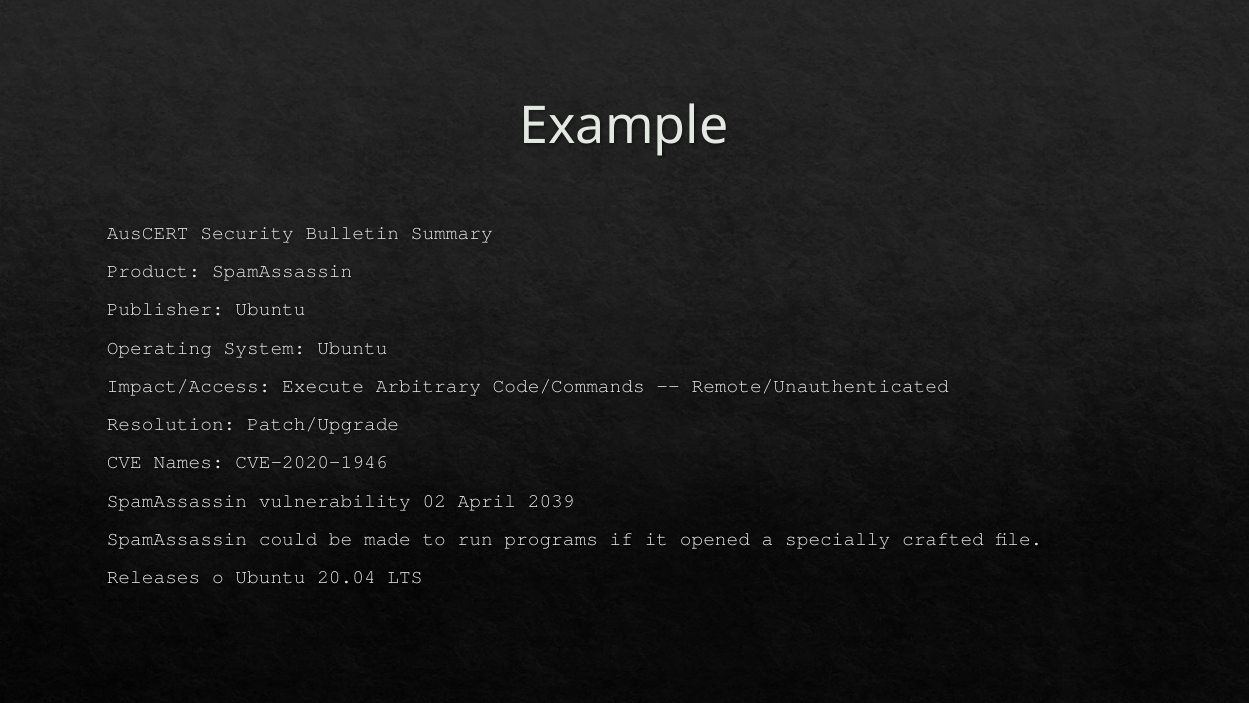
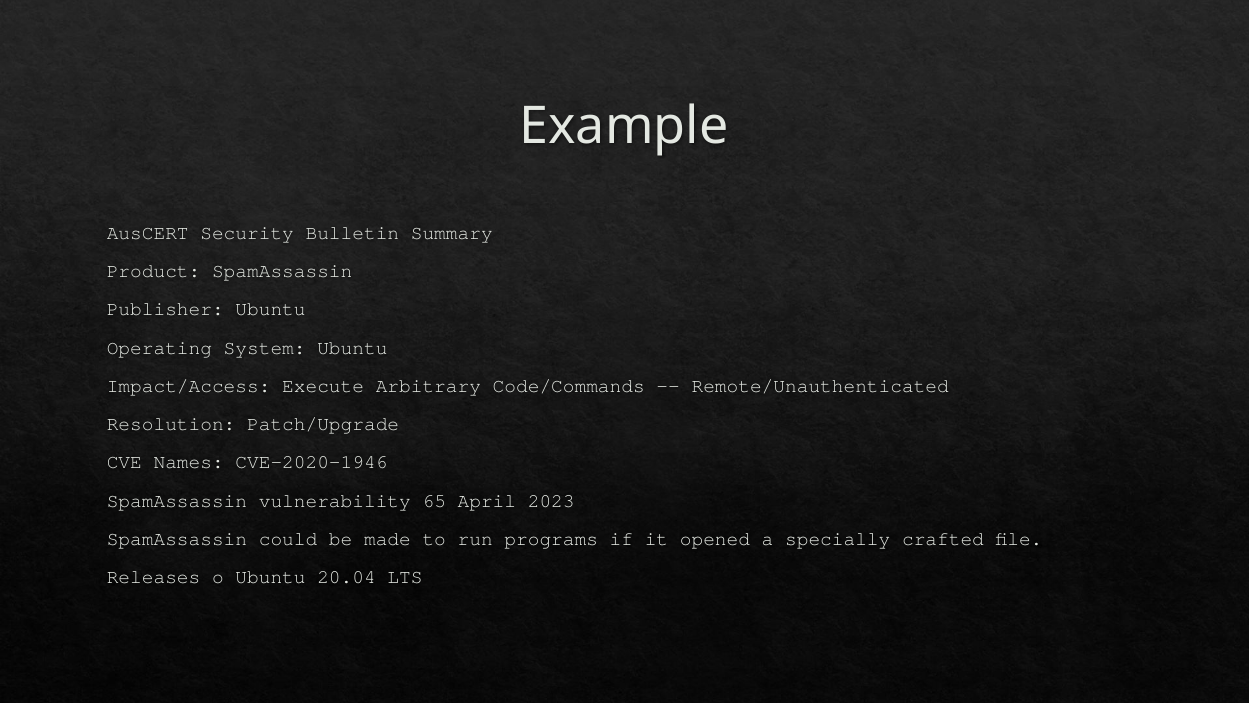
02: 02 -> 65 (434, 501)
2039: 2039 -> 2023 (551, 501)
